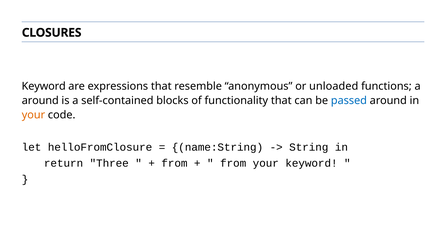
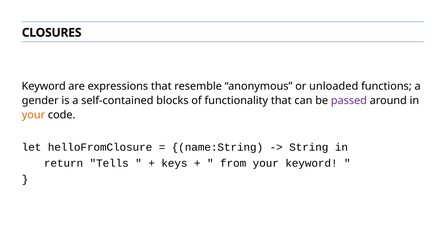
around: around -> gender (40, 101)
passed colour: blue -> purple (349, 101)
Three: Three -> Tells (109, 164)
from: from -> keys (174, 164)
